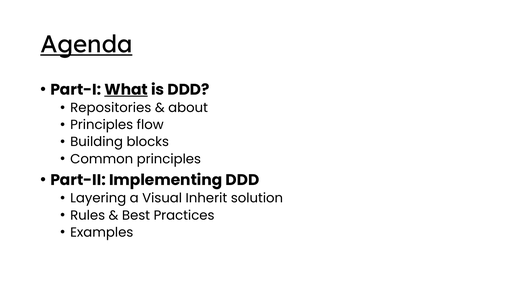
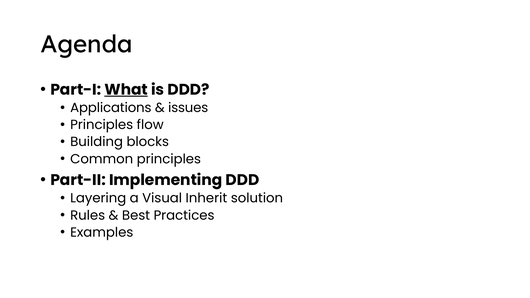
Agenda underline: present -> none (86, 45)
Repositories: Repositories -> Applications (111, 108)
about: about -> issues (188, 108)
